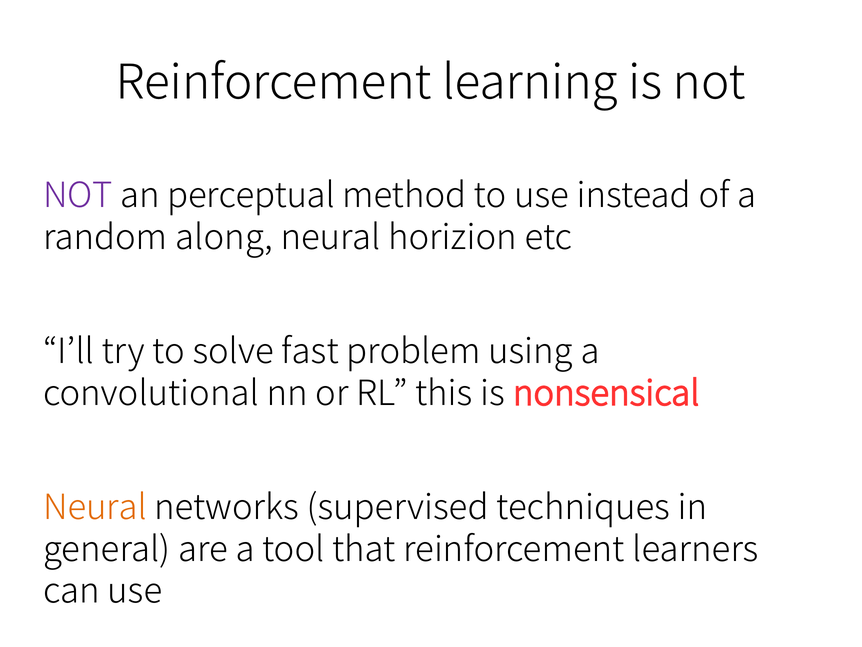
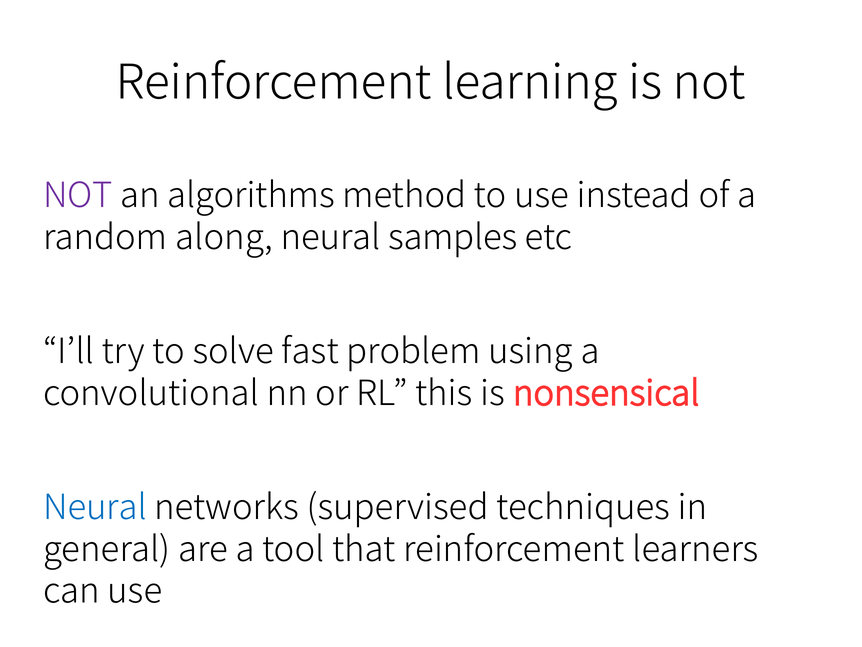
perceptual: perceptual -> algorithms (251, 196)
horizion: horizion -> samples (453, 237)
Neural colour: orange -> blue (95, 508)
